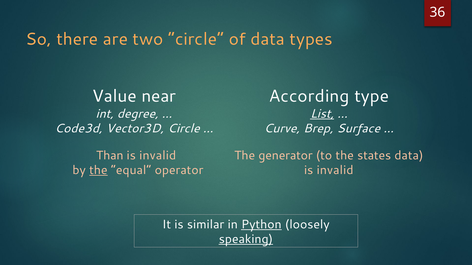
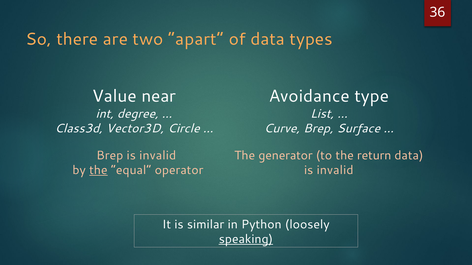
two circle: circle -> apart (196, 39)
According: According -> Avoidance (309, 96)
List underline: present -> none (322, 114)
Code3d: Code3d -> Class3d (79, 129)
Than: Than -> Brep (110, 156)
states: states -> return (374, 156)
Python underline: present -> none (261, 225)
